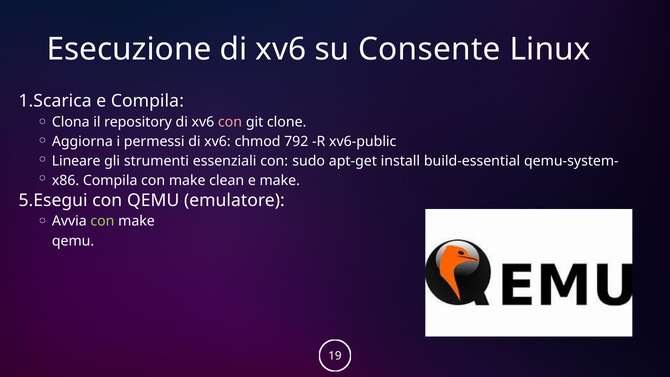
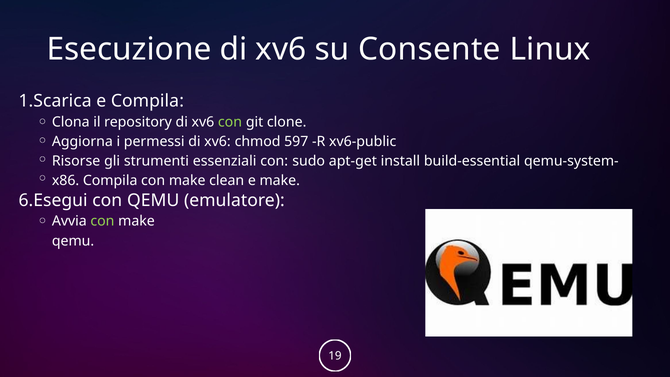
con colour: pink -> light green (230, 122)
792: 792 -> 597 (296, 141)
Lineare: Lineare -> Risorse (76, 161)
5.Esegui: 5.Esegui -> 6.Esegui (53, 200)
